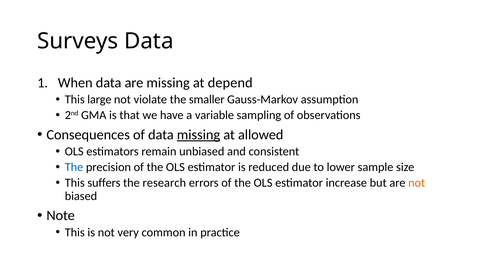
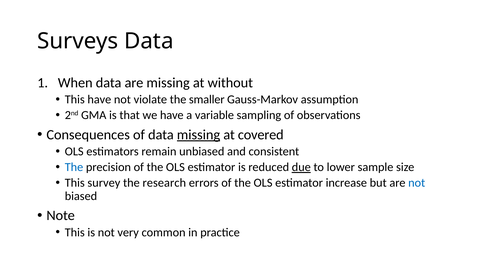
depend: depend -> without (230, 83)
This large: large -> have (99, 100)
allowed: allowed -> covered (261, 135)
due underline: none -> present (301, 167)
suffers: suffers -> survey (104, 183)
not colour: orange -> blue (417, 183)
